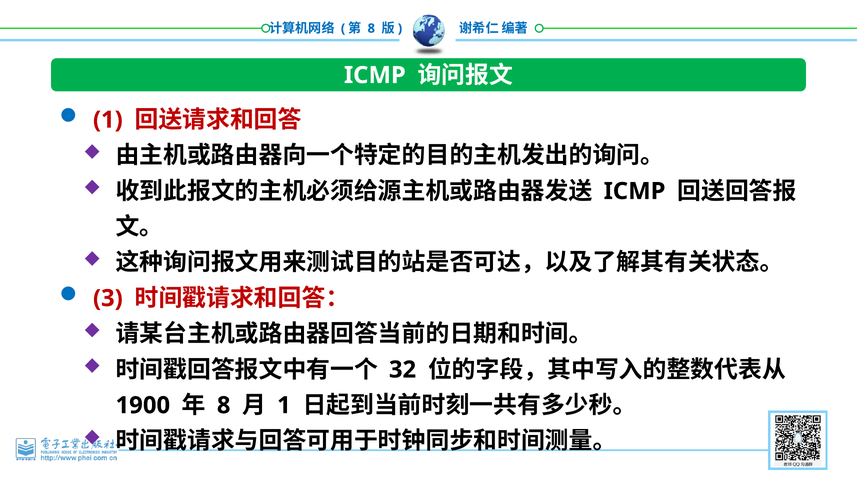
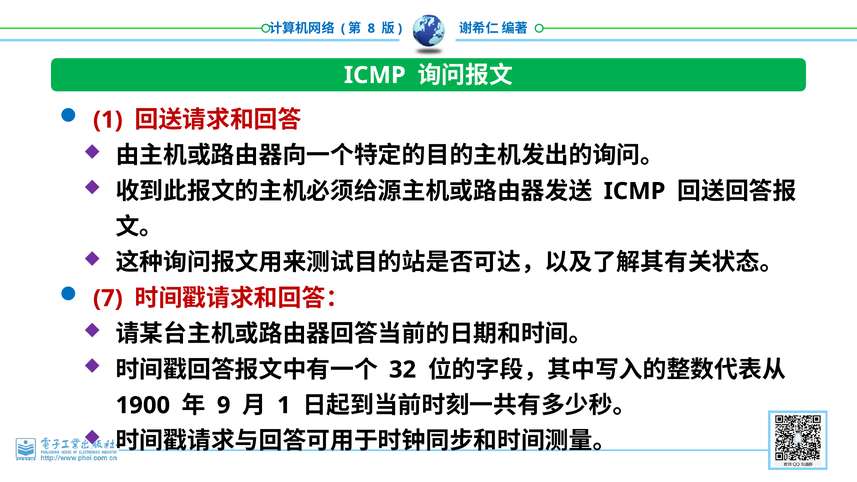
3: 3 -> 7 (108, 298)
8: 8 -> 9 (224, 405)
